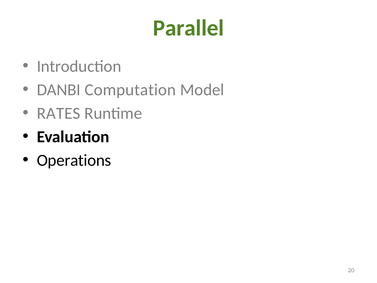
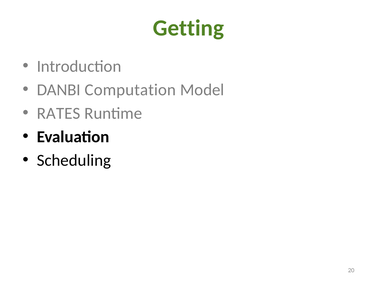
Parallel: Parallel -> Getting (188, 28)
Operations: Operations -> Scheduling (74, 160)
